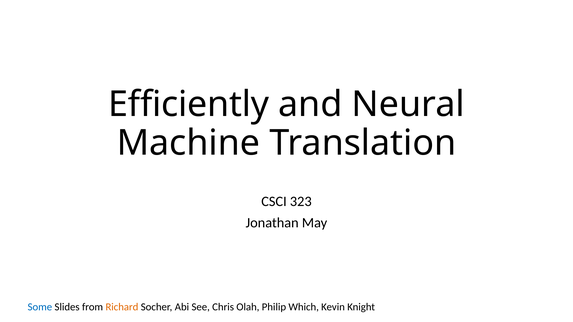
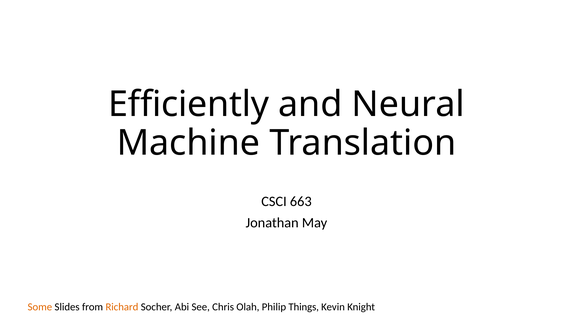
323: 323 -> 663 (301, 202)
Some colour: blue -> orange (40, 307)
Which: Which -> Things (304, 307)
